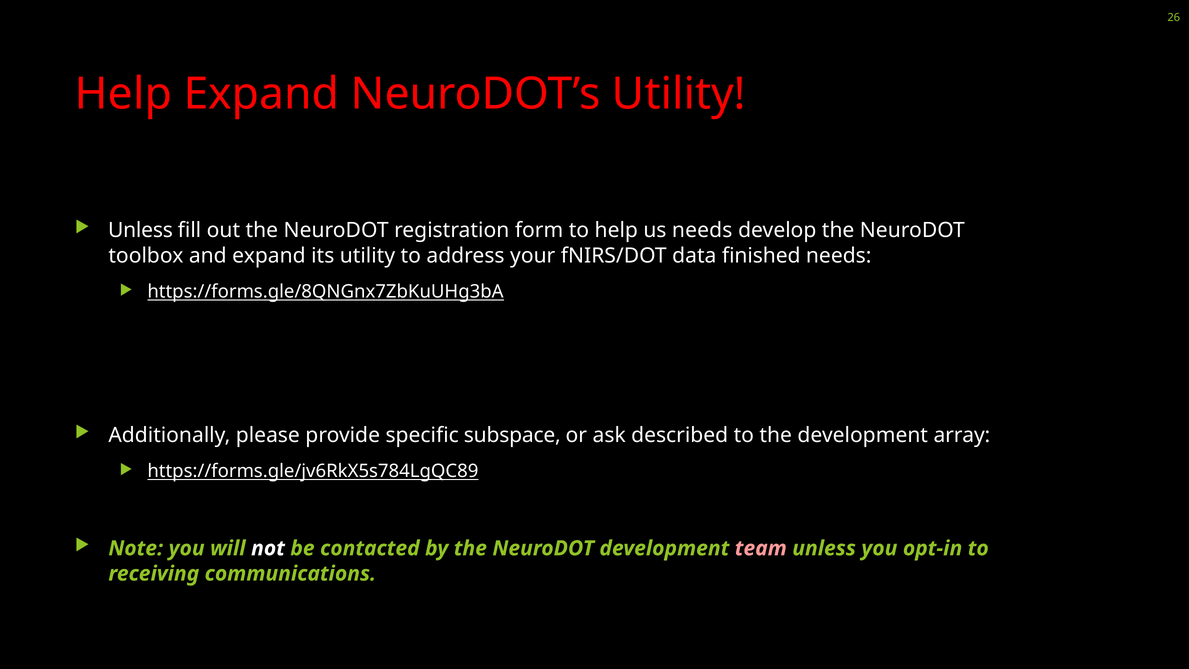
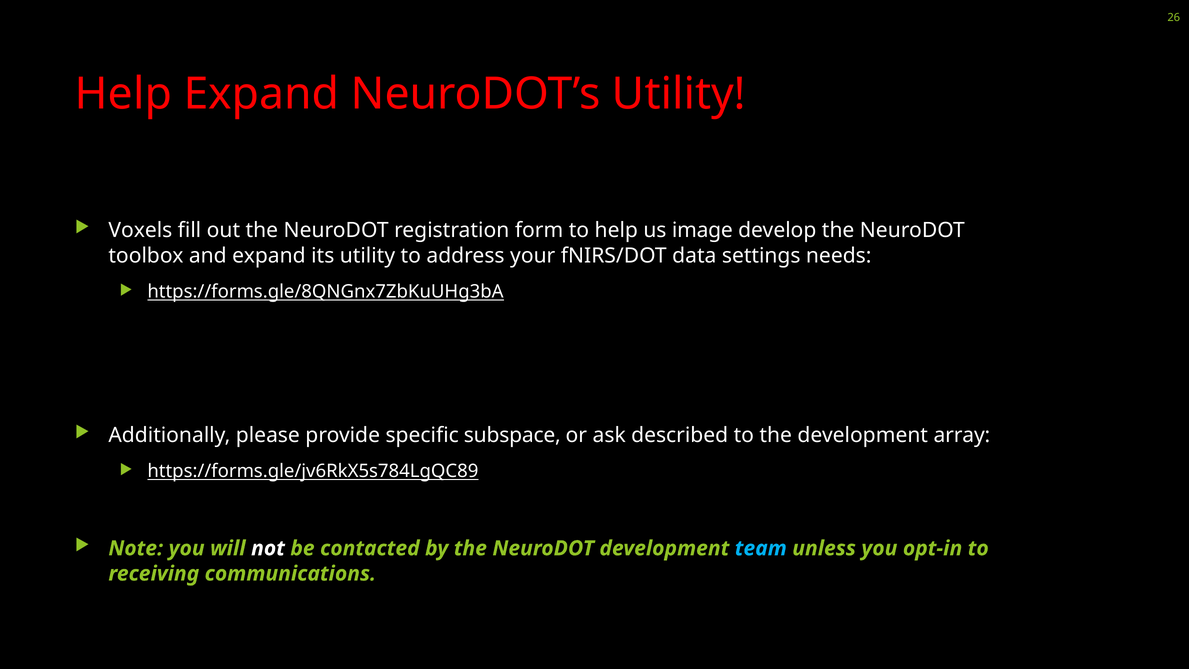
Unless: Unless -> Voxels (140, 230)
us needs: needs -> image (702, 230)
finished: finished -> settings (761, 256)
team colour: pink -> light blue (761, 548)
